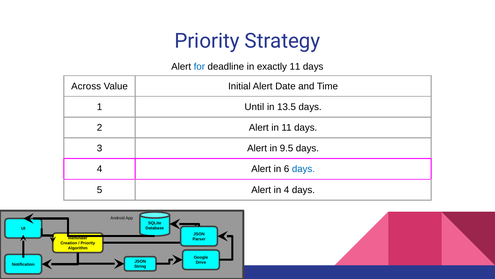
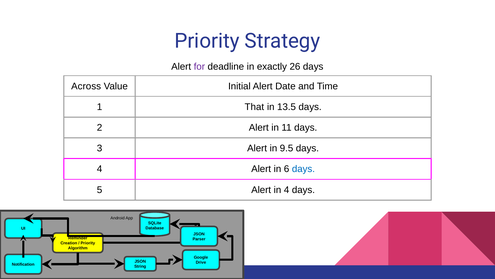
for colour: blue -> purple (199, 66)
exactly 11: 11 -> 26 (295, 66)
Until: Until -> That (254, 107)
